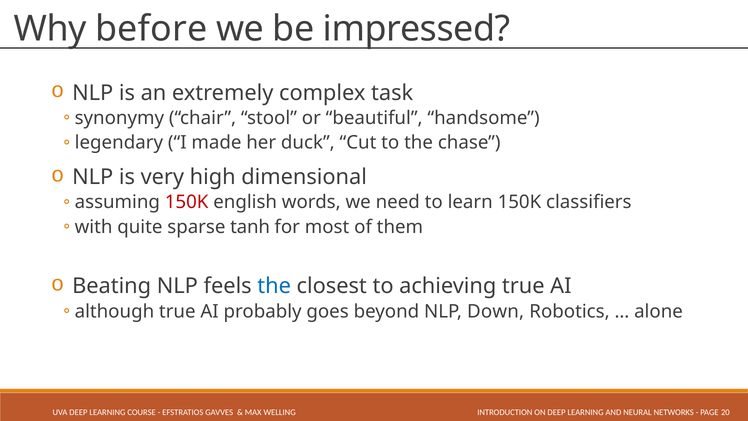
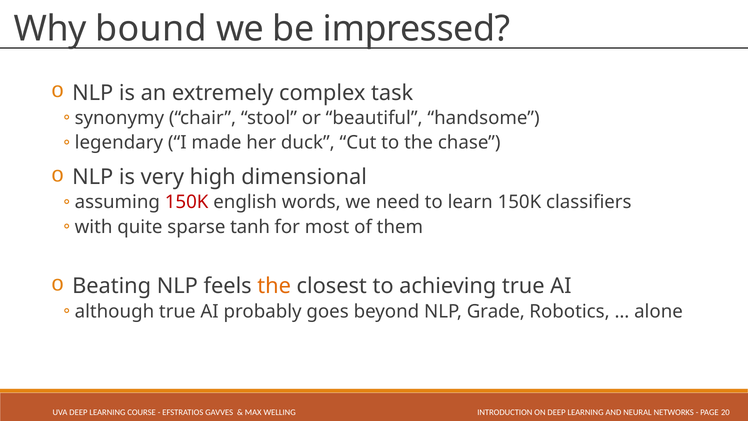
before: before -> bound (151, 29)
the colour: blue -> orange (274, 286)
Down: Down -> Grade (496, 311)
